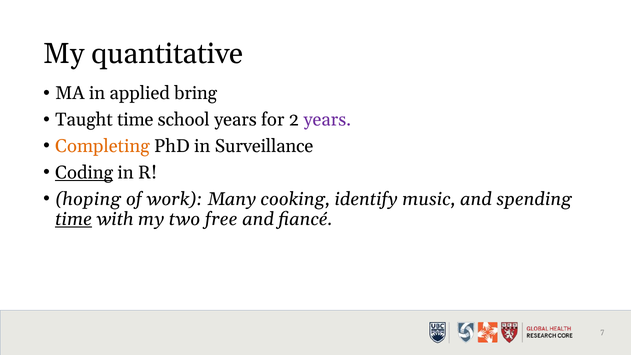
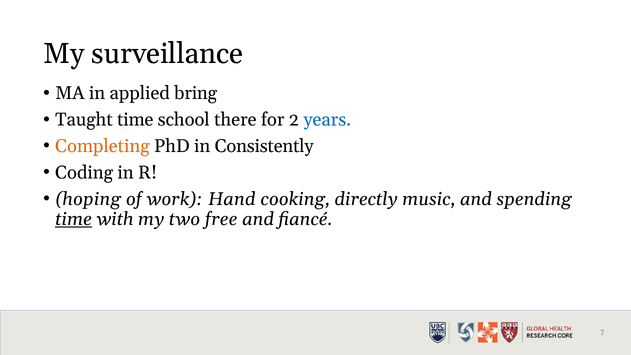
quantitative: quantitative -> surveillance (167, 54)
school years: years -> there (235, 120)
years colour: purple -> blue (327, 120)
Surveillance: Surveillance -> Consistently (264, 146)
Coding underline: present -> none (84, 173)
Many: Many -> Hand (232, 199)
identify: identify -> directly (366, 199)
